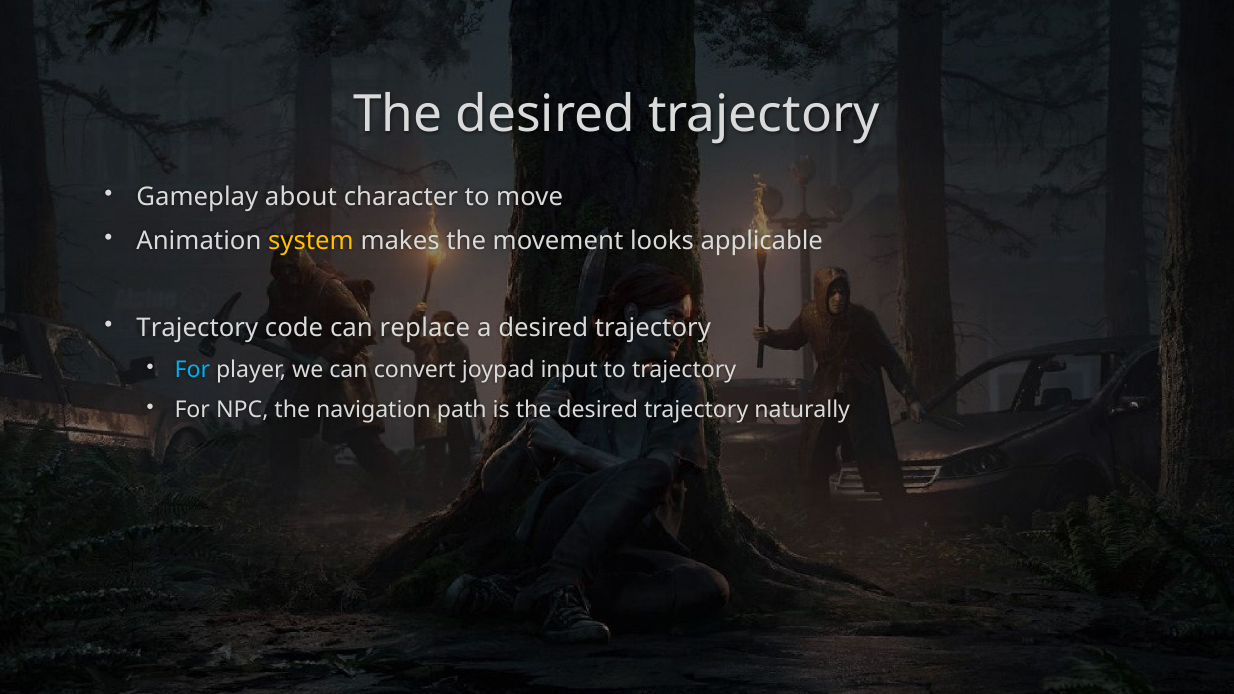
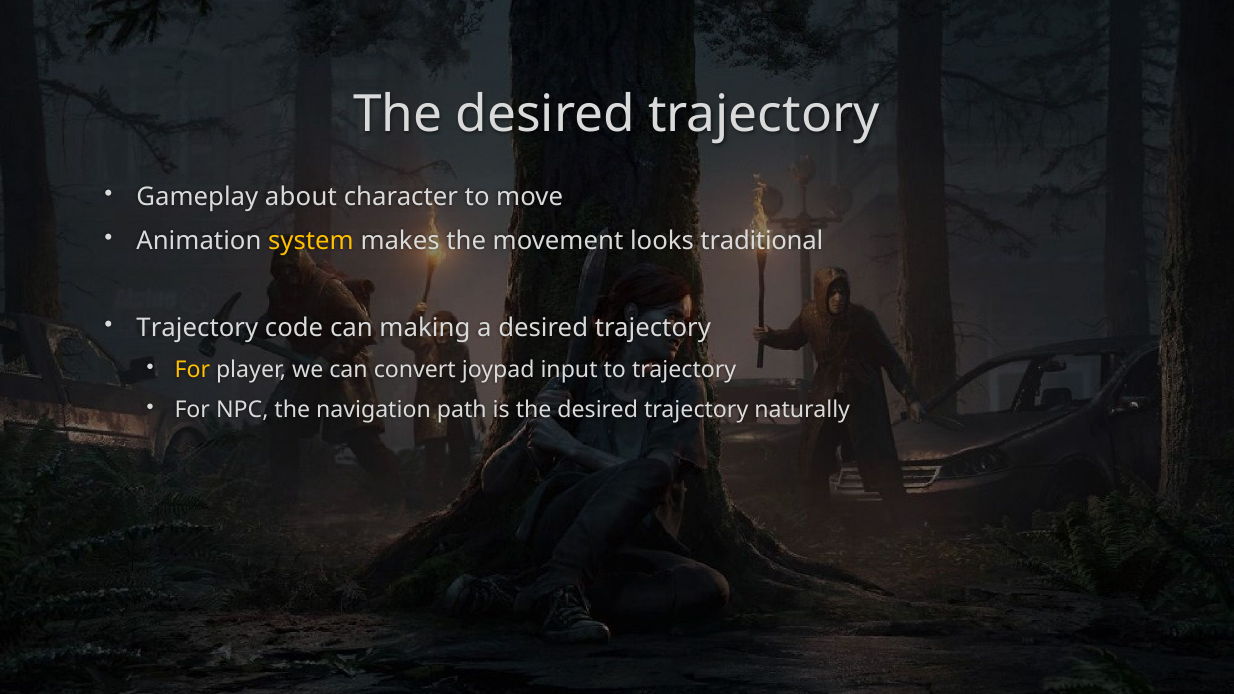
applicable: applicable -> traditional (762, 241)
replace: replace -> making (425, 328)
For colour: light blue -> yellow (192, 370)
